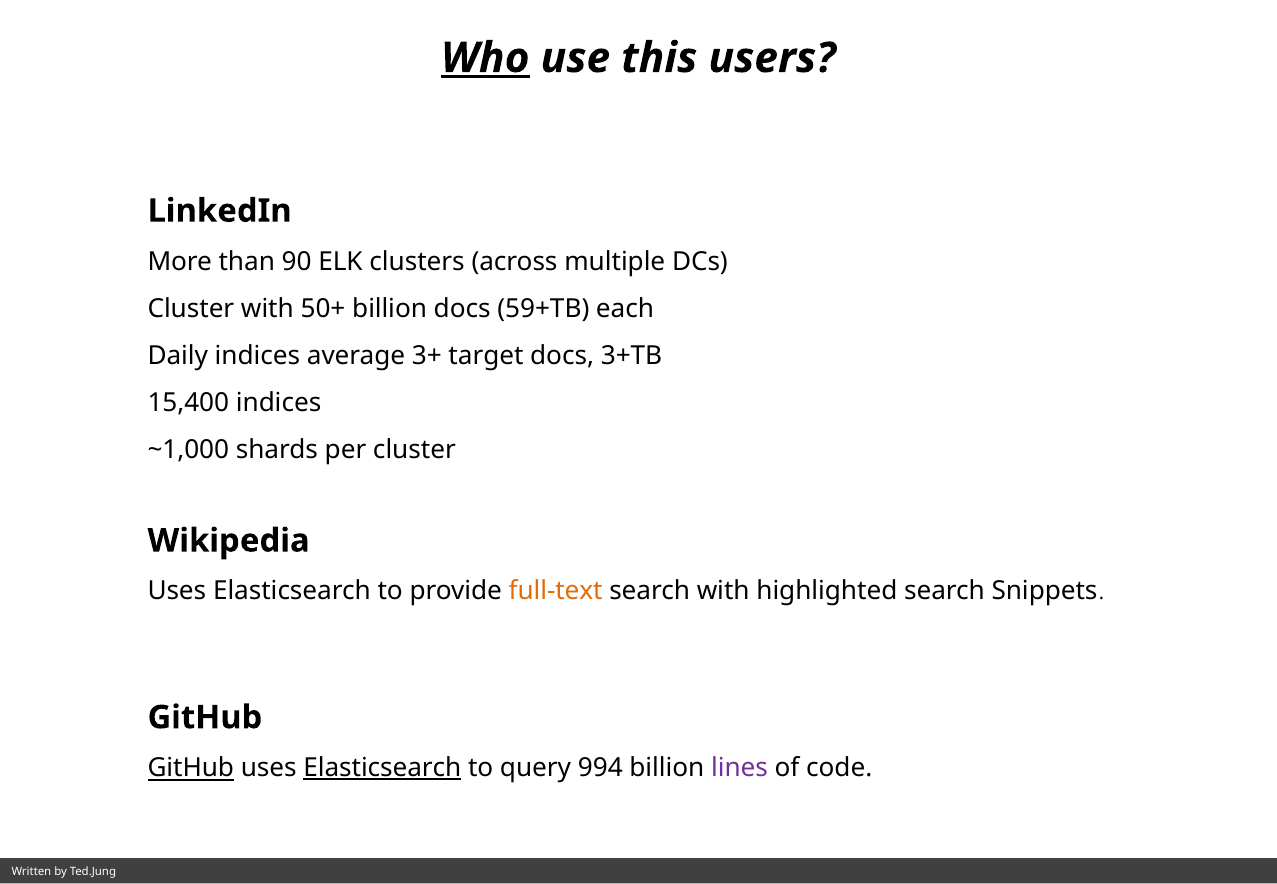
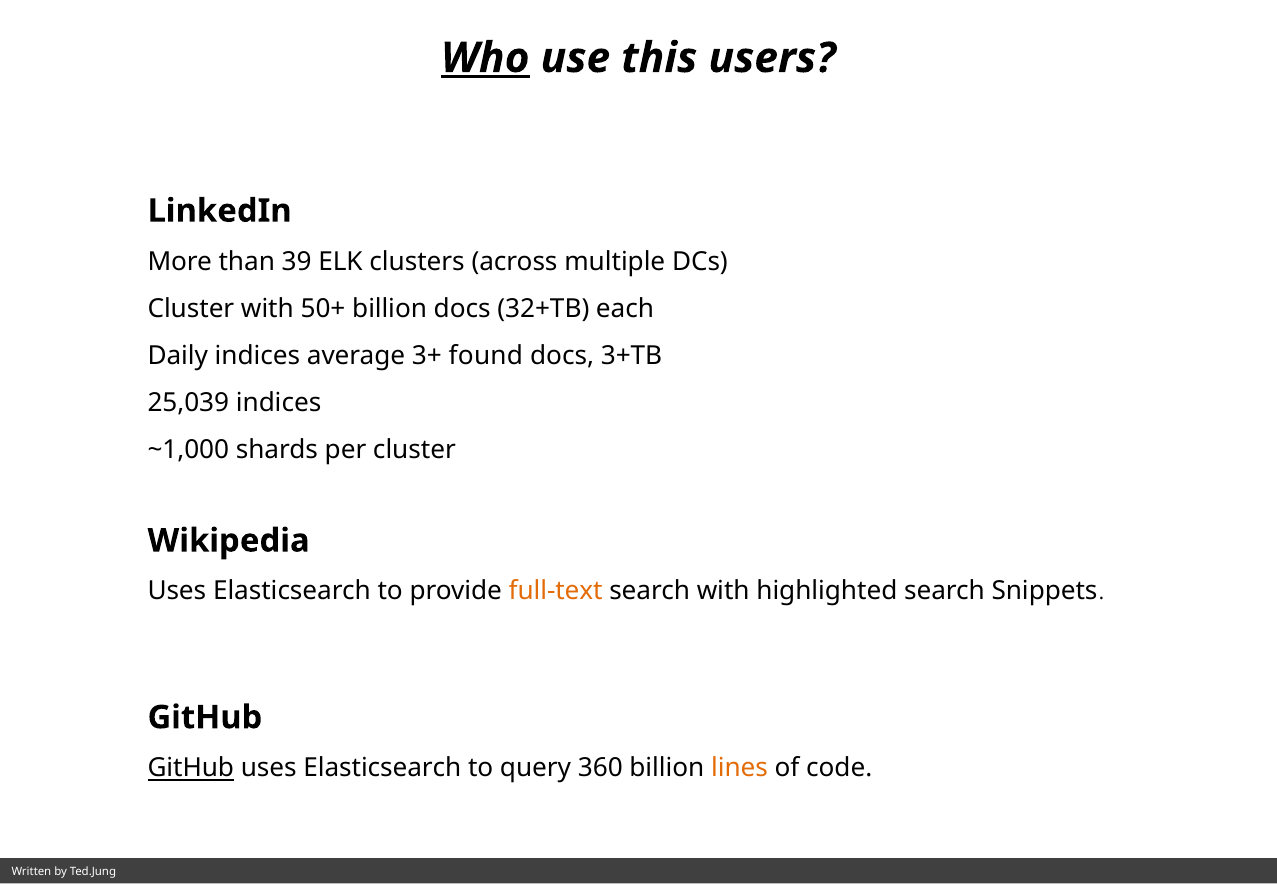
90: 90 -> 39 (297, 262)
59+TB: 59+TB -> 32+TB (543, 309)
target: target -> found (486, 356)
15,400: 15,400 -> 25,039 (188, 403)
Elasticsearch underline: present -> none (382, 768)
994: 994 -> 360 (600, 768)
lines colour: purple -> orange (740, 768)
